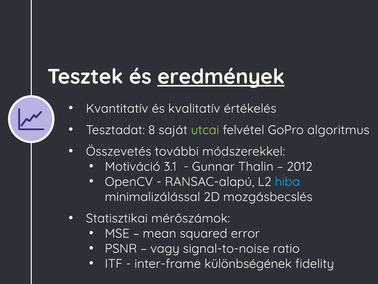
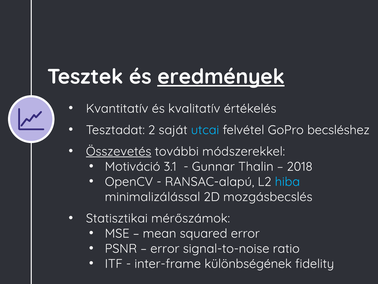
8: 8 -> 2 (152, 130)
utcai colour: light green -> light blue (205, 130)
algoritmus: algoritmus -> becsléshez (338, 130)
Összevetés underline: none -> present (119, 151)
2012: 2012 -> 2018 (300, 166)
vagy: vagy -> error (165, 248)
